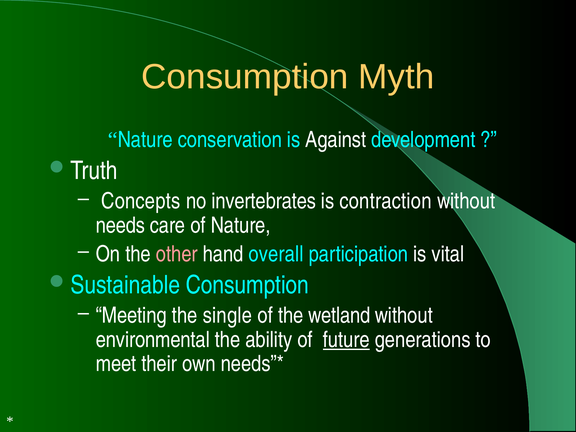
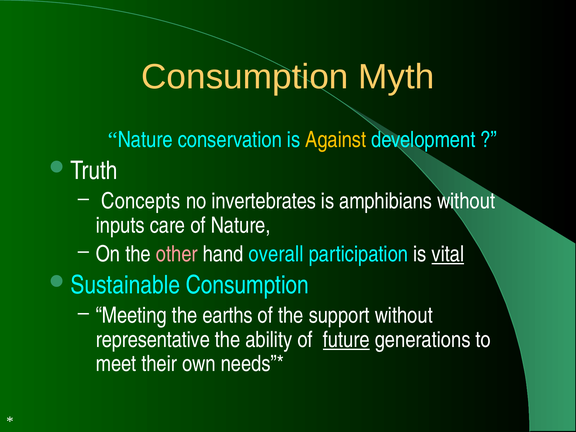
Against colour: white -> yellow (336, 140)
contraction: contraction -> amphibians (386, 201)
needs: needs -> inputs (120, 225)
vital underline: none -> present (448, 254)
single: single -> earths (228, 315)
wetland: wetland -> support (339, 315)
environmental: environmental -> representative (153, 340)
